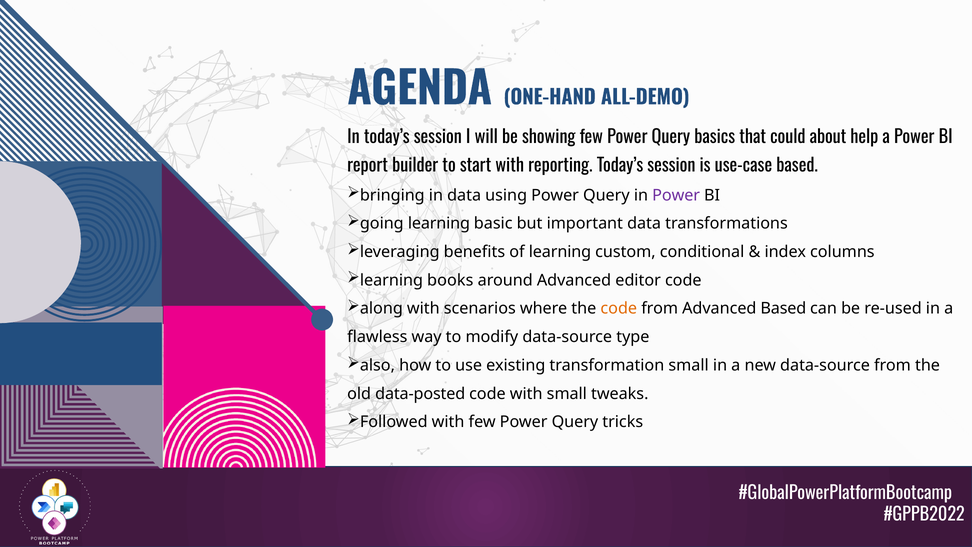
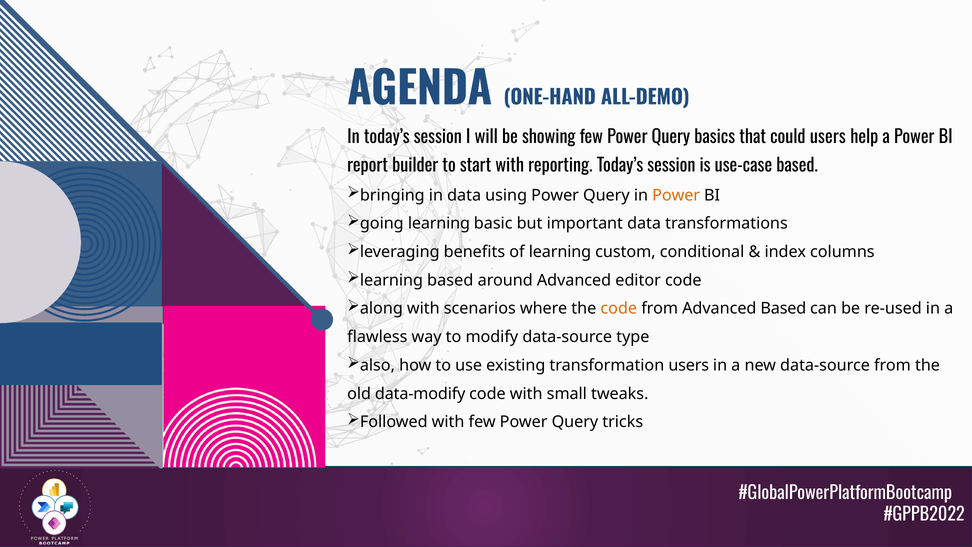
could about: about -> users (828, 137)
Power colour: purple -> orange (676, 195)
learning books: books -> based (450, 280)
transformation small: small -> users (689, 365)
data-posted: data-posted -> data-modify (420, 394)
